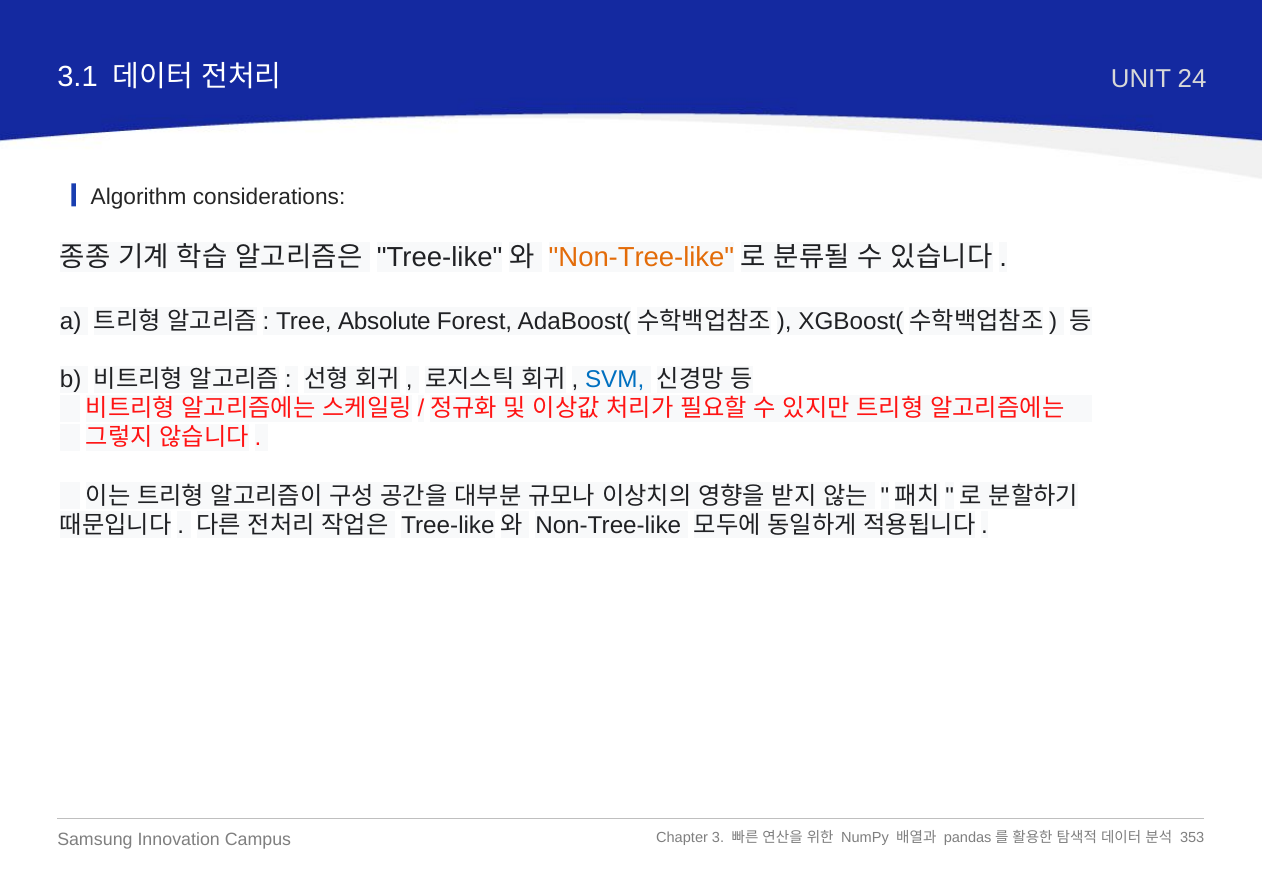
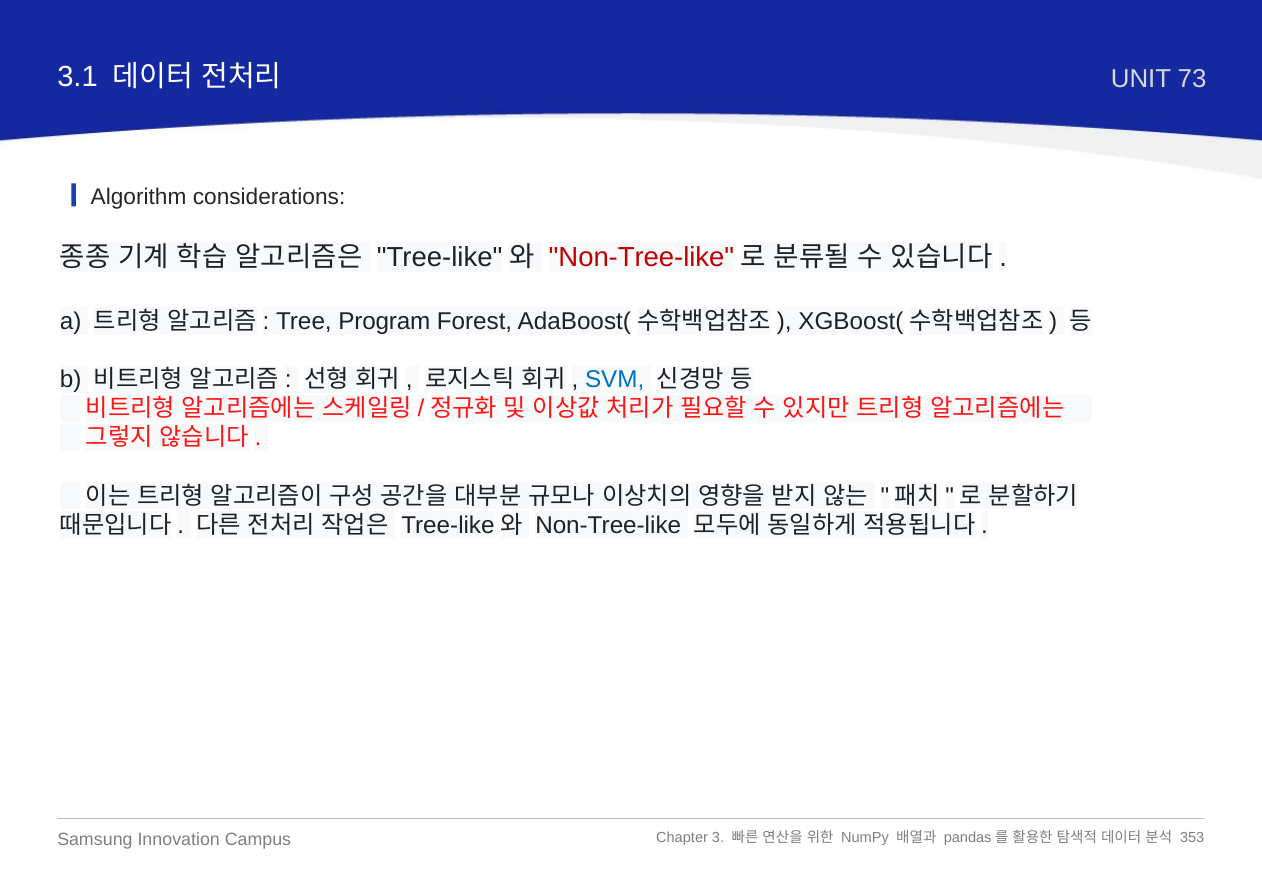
24: 24 -> 73 (1192, 79)
Non-Tree-like colour: orange -> red (641, 257)
Absolute: Absolute -> Program (384, 321)
